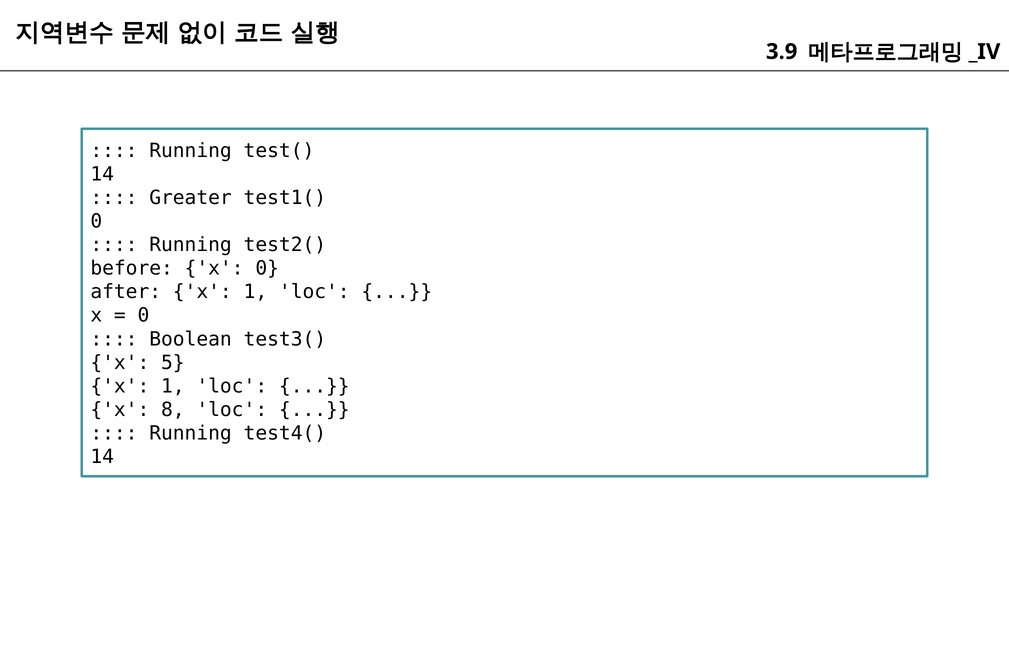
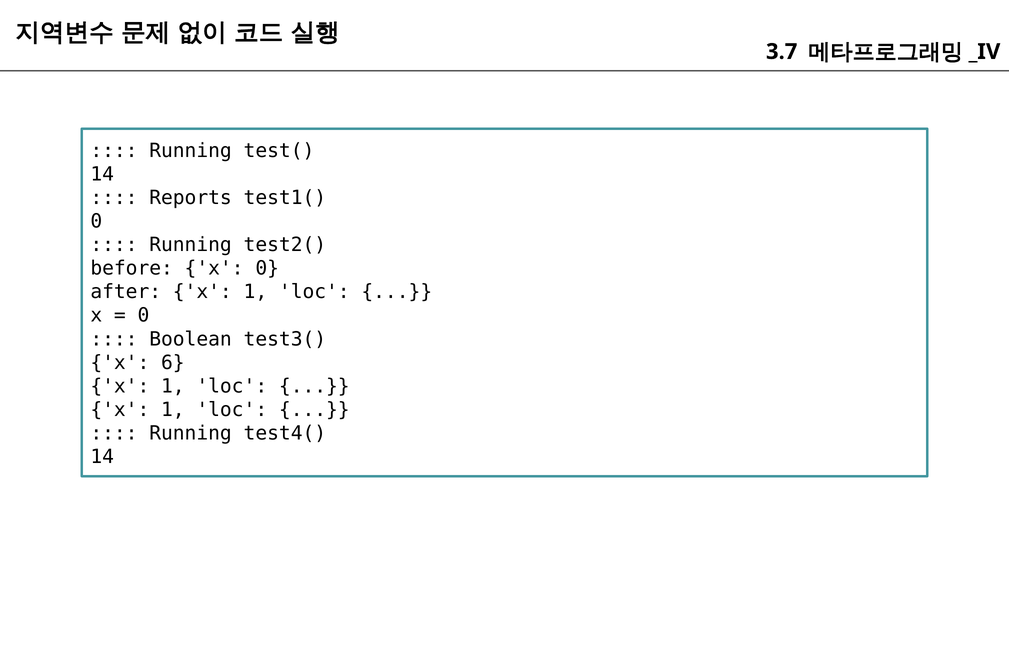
3.9: 3.9 -> 3.7 (782, 52)
Greater: Greater -> Reports (191, 198)
5: 5 -> 6 (173, 363)
8: 8 -> 1 (173, 410)
